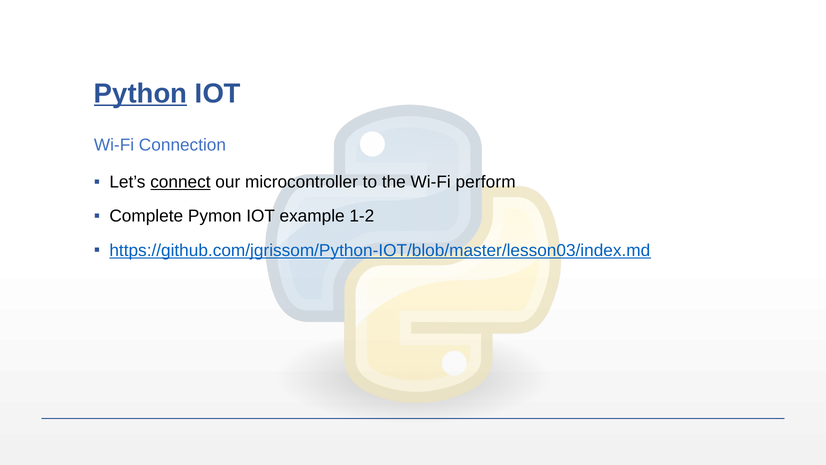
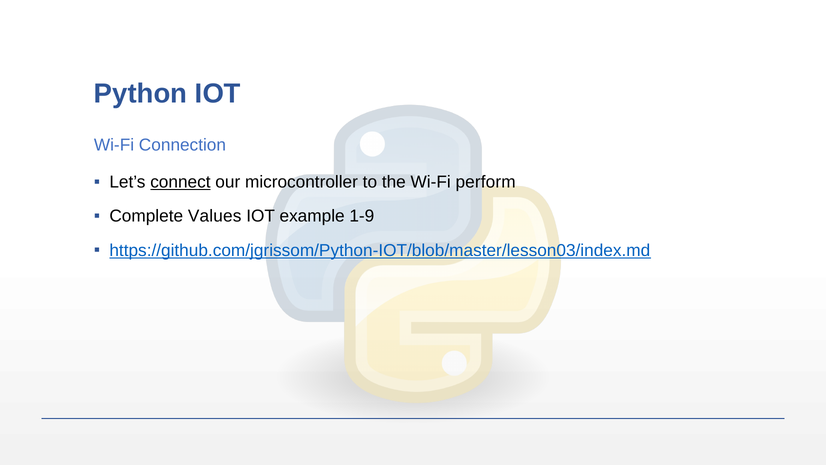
Python underline: present -> none (141, 93)
Pymon: Pymon -> Values (215, 216)
1-2: 1-2 -> 1-9 (362, 216)
